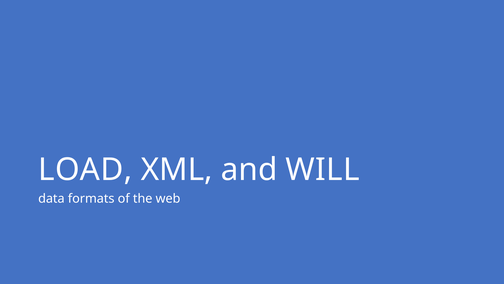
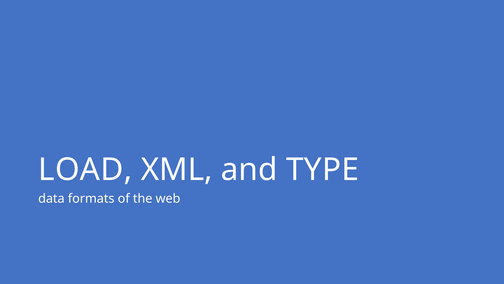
WILL: WILL -> TYPE (323, 169)
